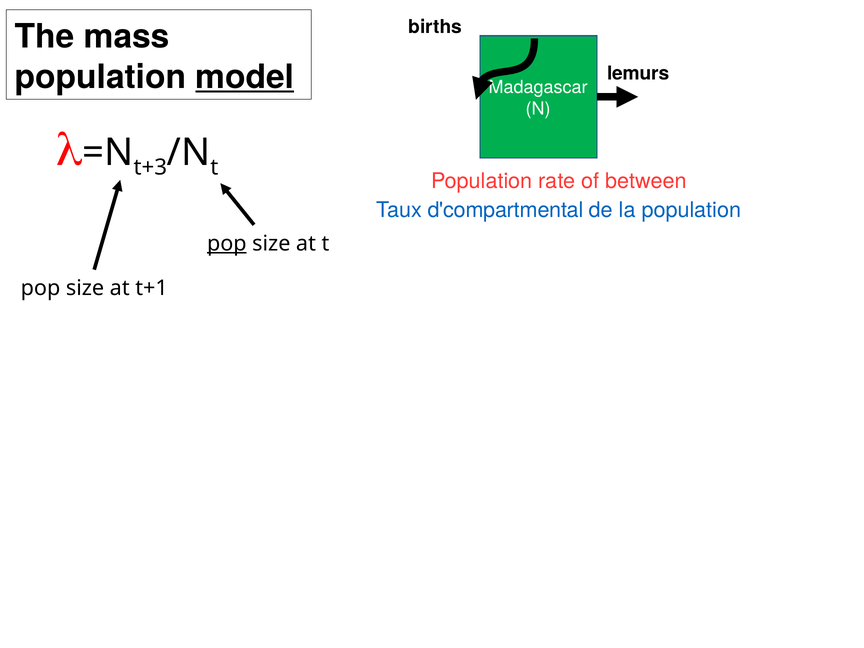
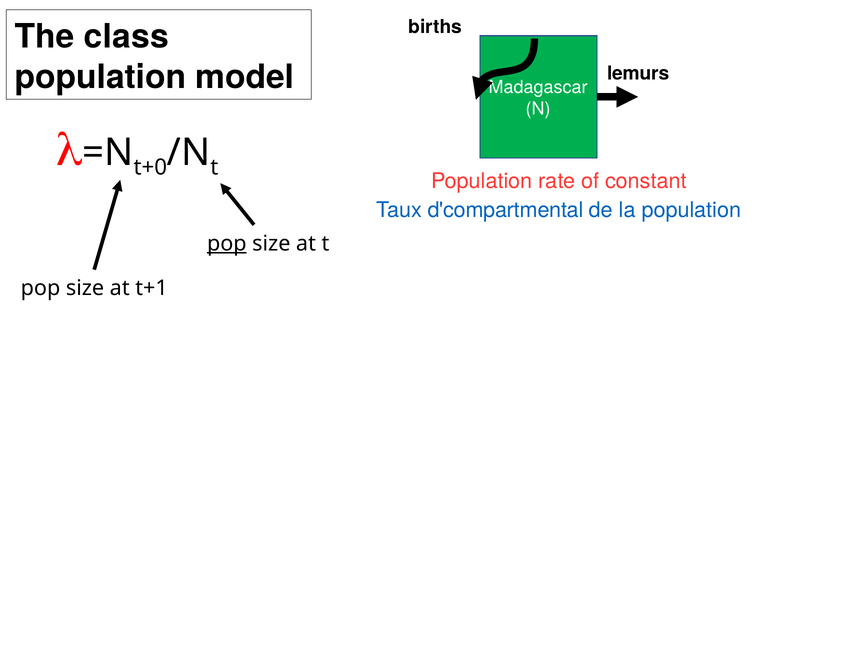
mass: mass -> class (126, 37)
model underline: present -> none (245, 77)
t+3: t+3 -> t+0 (150, 167)
between: between -> constant (646, 181)
